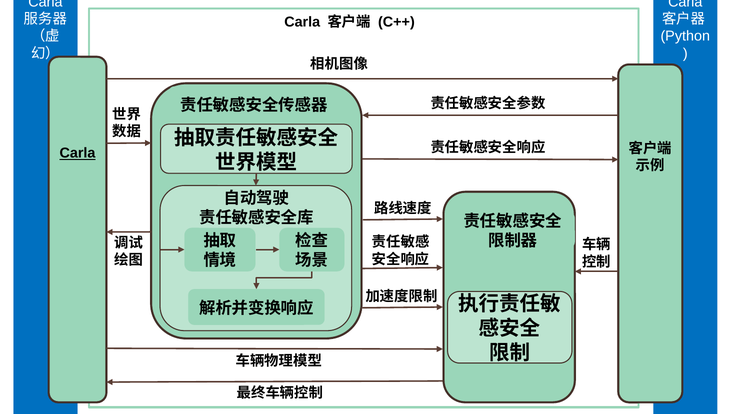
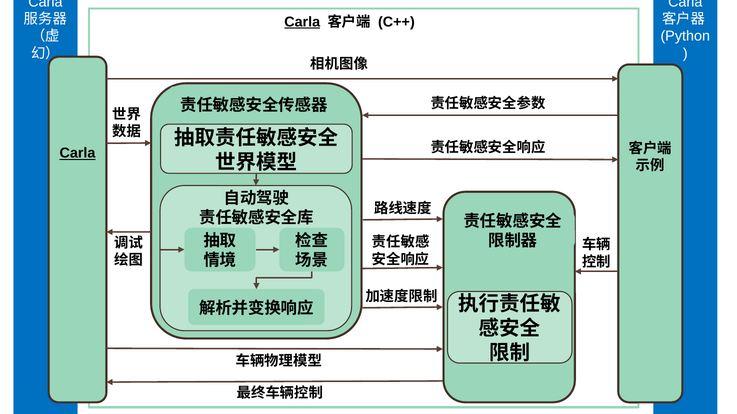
Carla underline: none -> present (302, 22)
